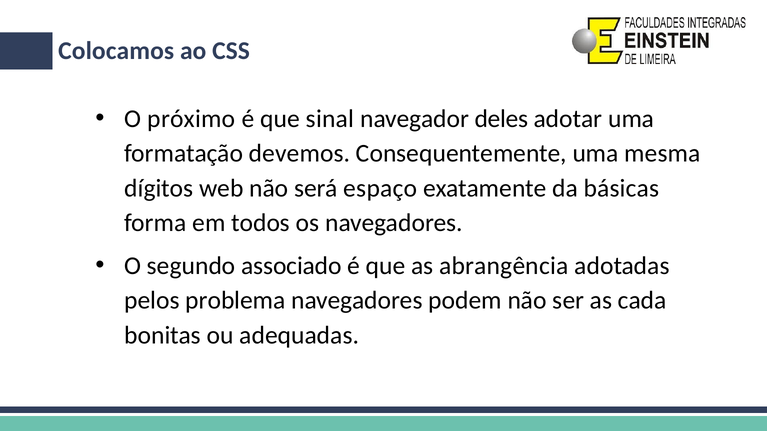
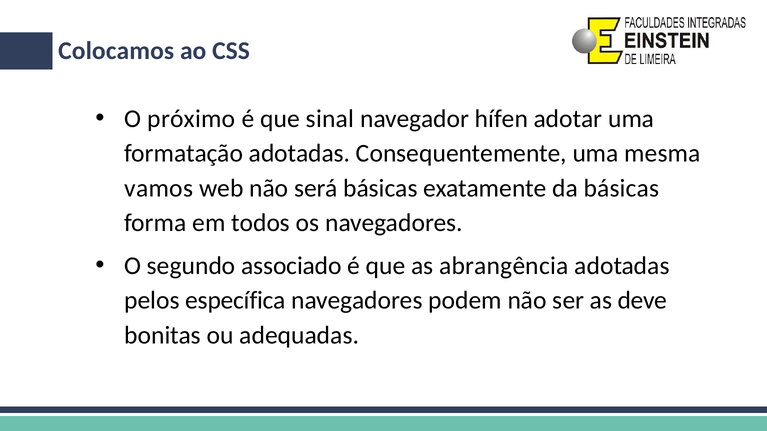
deles: deles -> hífen (501, 119)
formatação devemos: devemos -> adotadas (300, 154)
dígitos: dígitos -> vamos (159, 188)
será espaço: espaço -> básicas (381, 188)
problema: problema -> específica (236, 301)
cada: cada -> deve (642, 301)
